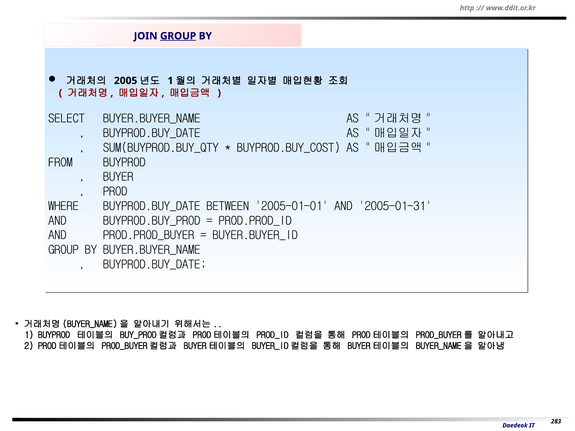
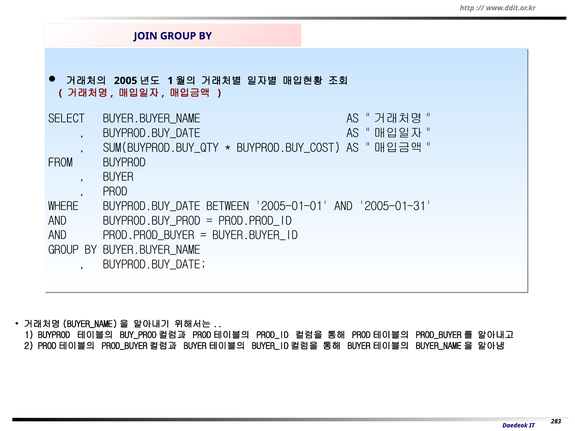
GROUP underline: present -> none (178, 36)
